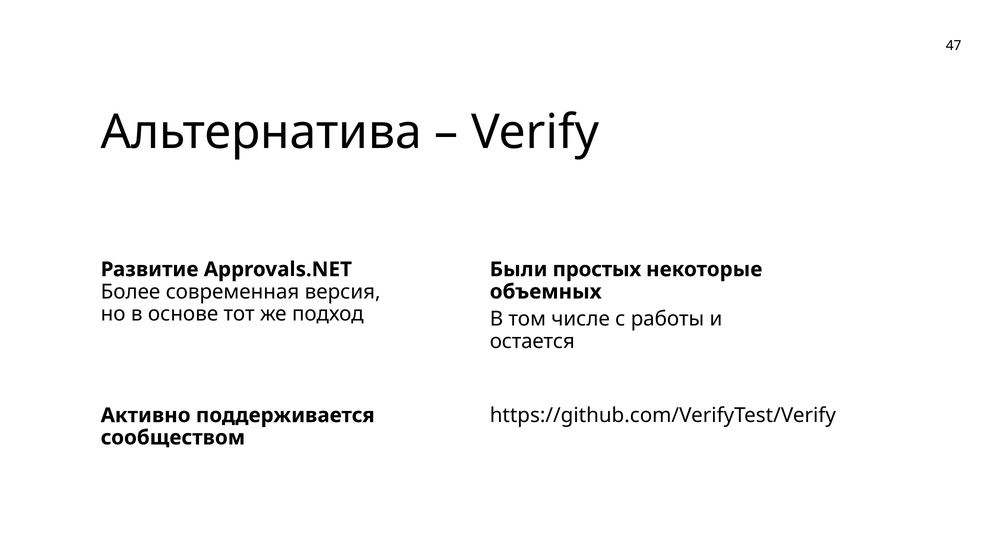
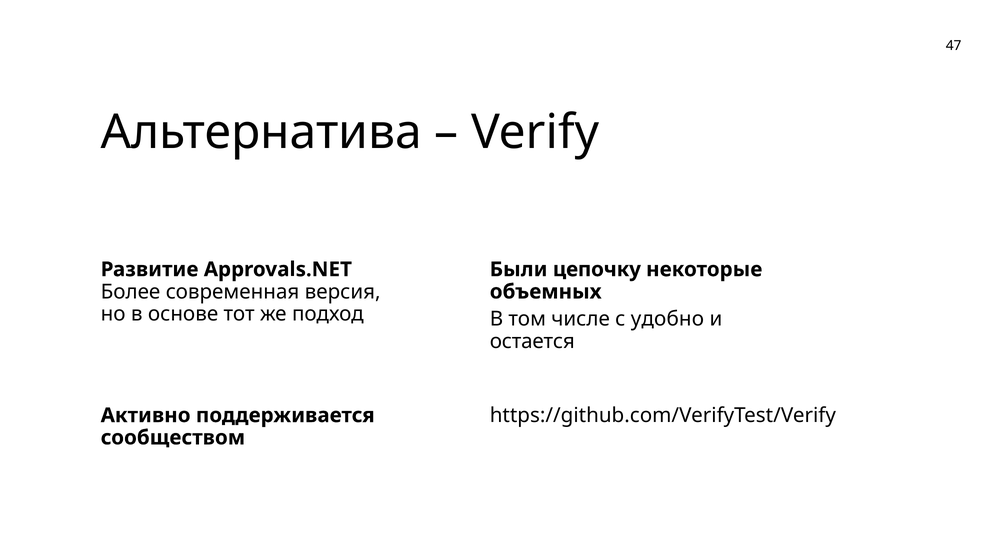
простых: простых -> цепочку (597, 269)
работы: работы -> удобно (667, 319)
